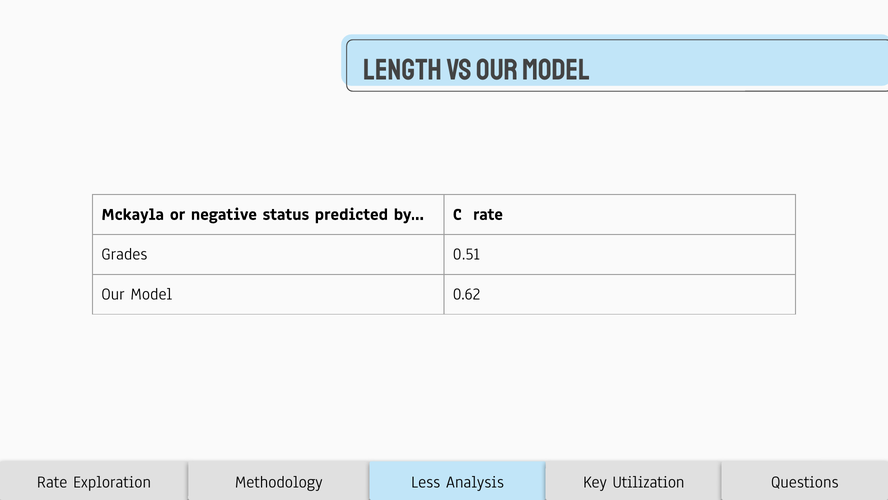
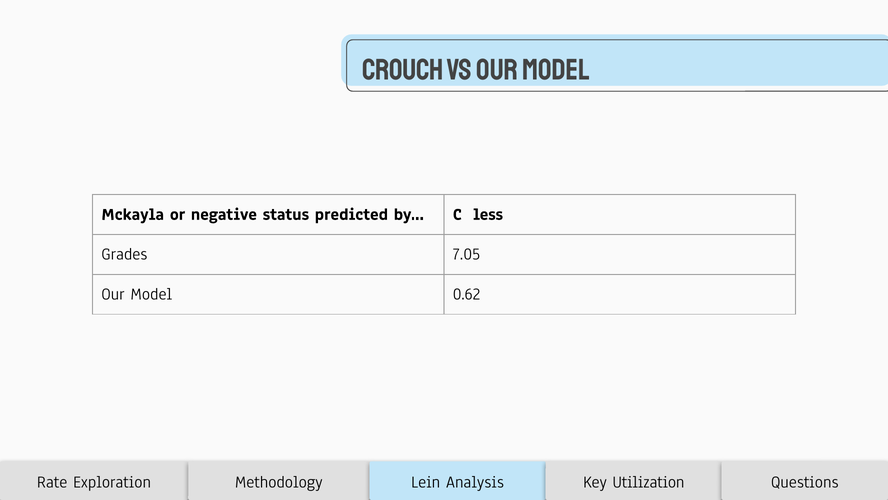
Length: Length -> Crouch (403, 70)
C rate: rate -> less (488, 214)
0.51: 0.51 -> 7.05 (466, 254)
Less: Less -> Lein (426, 481)
